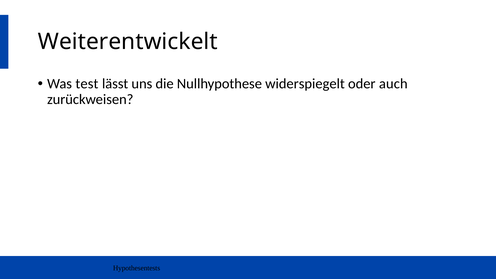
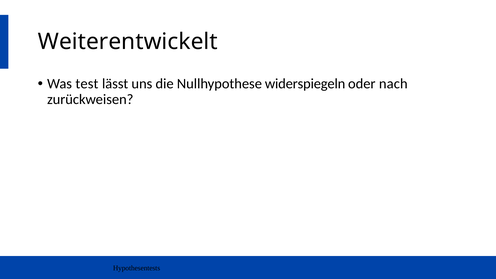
widerspiegelt: widerspiegelt -> widerspiegeln (305, 84)
auch: auch -> nach (393, 84)
